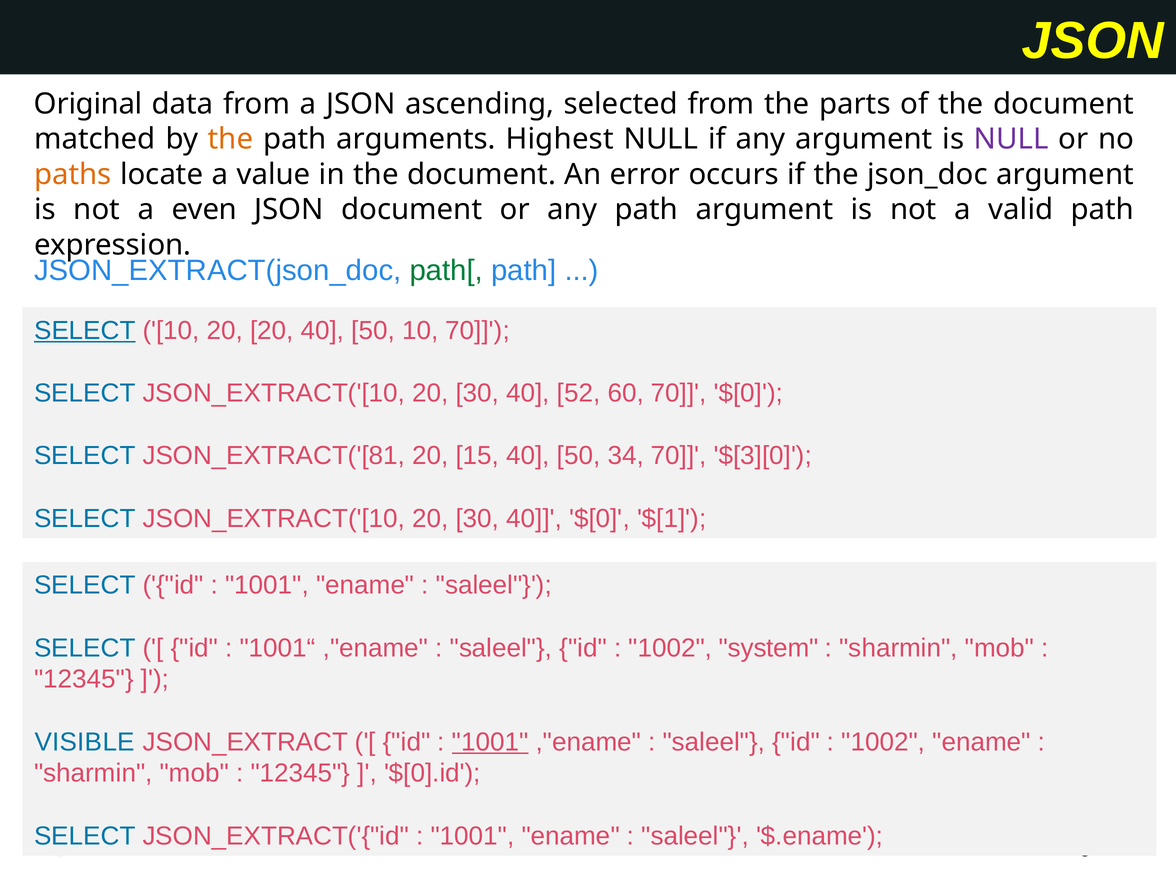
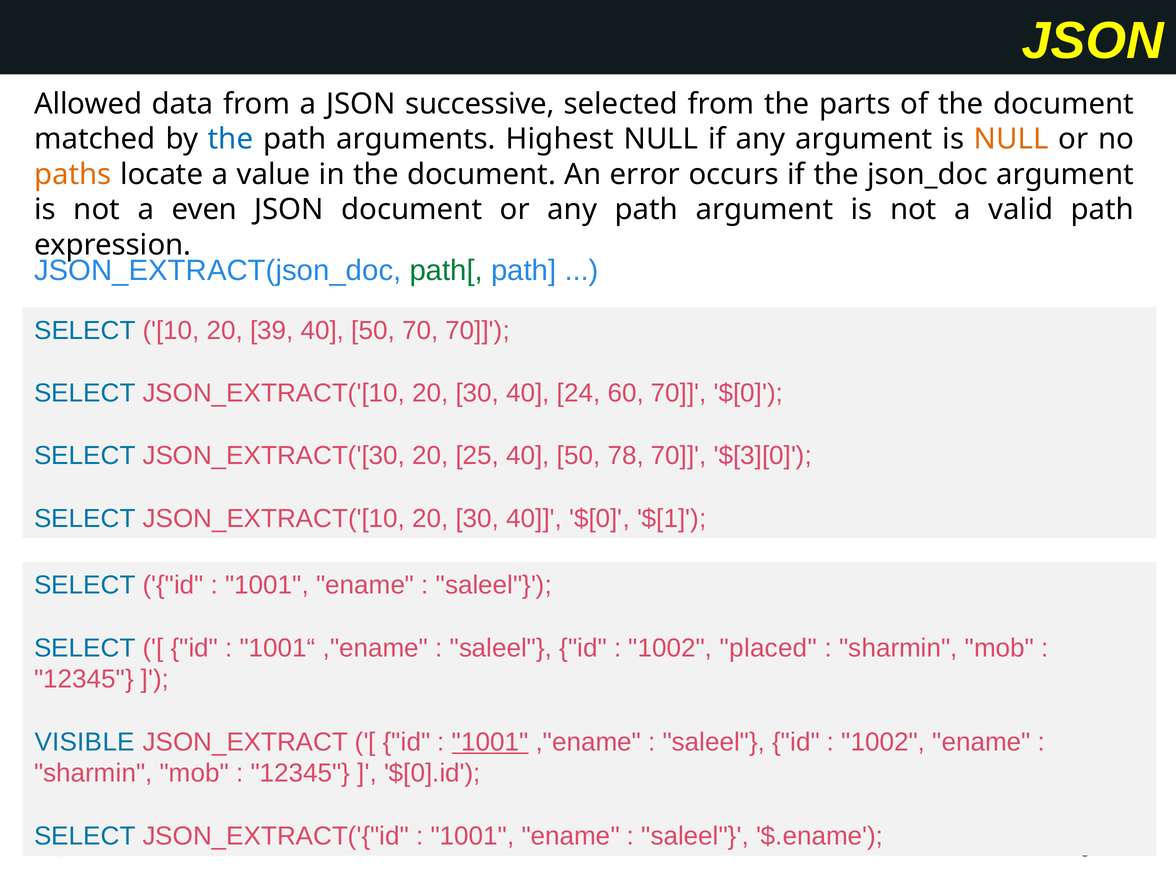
Original: Original -> Allowed (88, 104)
ascending: ascending -> successive (480, 104)
the colour: orange -> blue (231, 139)
NULL colour: purple -> orange (1011, 139)
SELECT underline: present -> none (85, 330)
20 20: 20 -> 39 (272, 330)
50 10: 10 -> 70 (420, 330)
52: 52 -> 24 (579, 393)
JSON_EXTRACT('[81: JSON_EXTRACT('[81 -> JSON_EXTRACT('[30 (274, 456)
15: 15 -> 25 (477, 456)
34: 34 -> 78 (626, 456)
system: system -> placed (768, 648)
